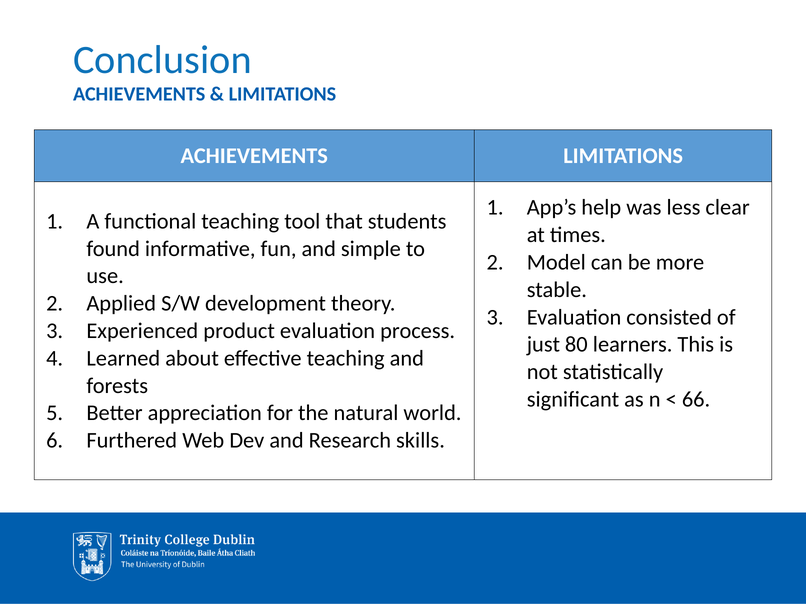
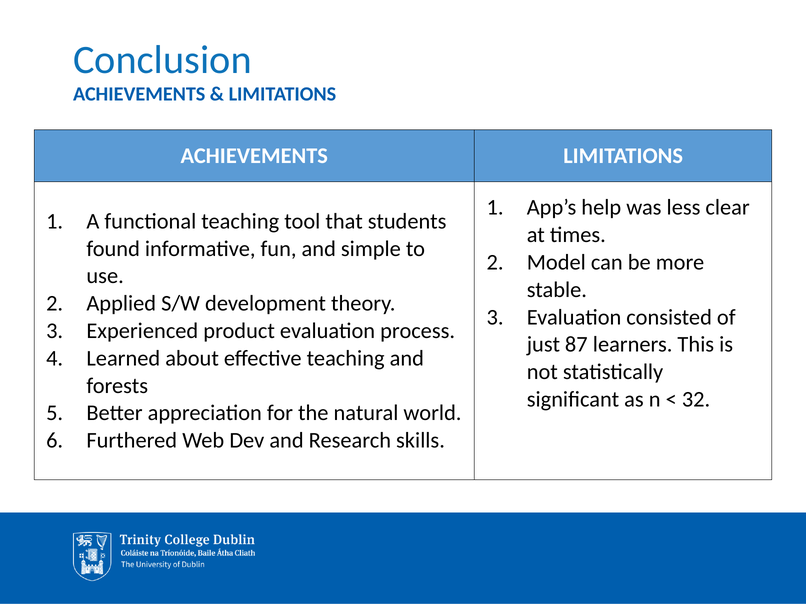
80: 80 -> 87 (576, 345)
66: 66 -> 32 (696, 400)
